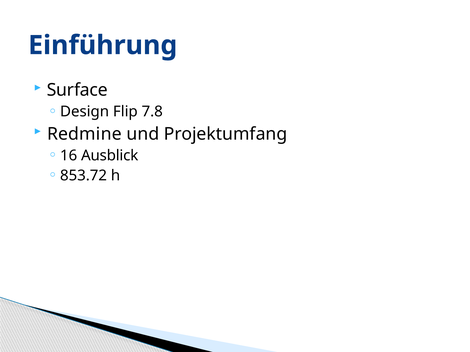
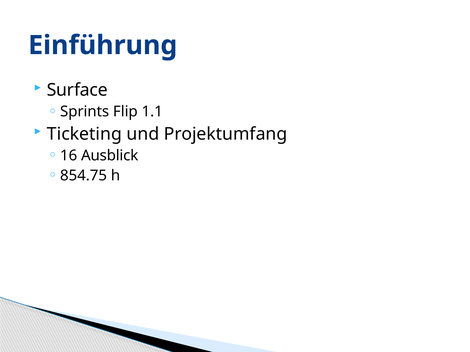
Design: Design -> Sprints (85, 112)
7.8: 7.8 -> 1.1 (152, 112)
Redmine: Redmine -> Ticketing (84, 134)
853.72: 853.72 -> 854.75 (84, 176)
